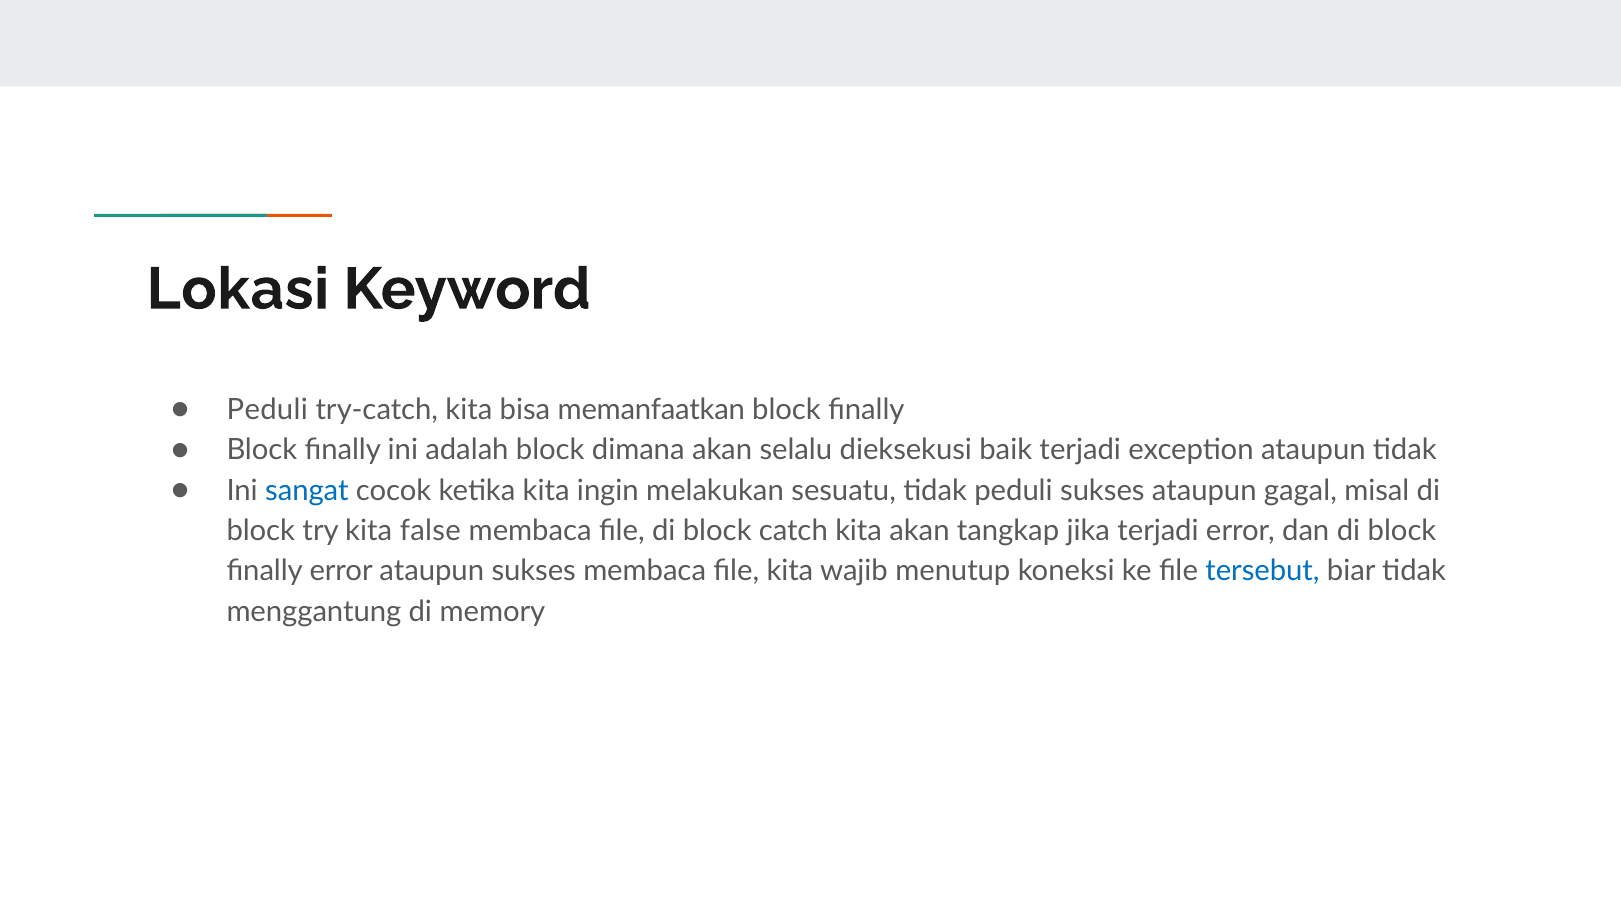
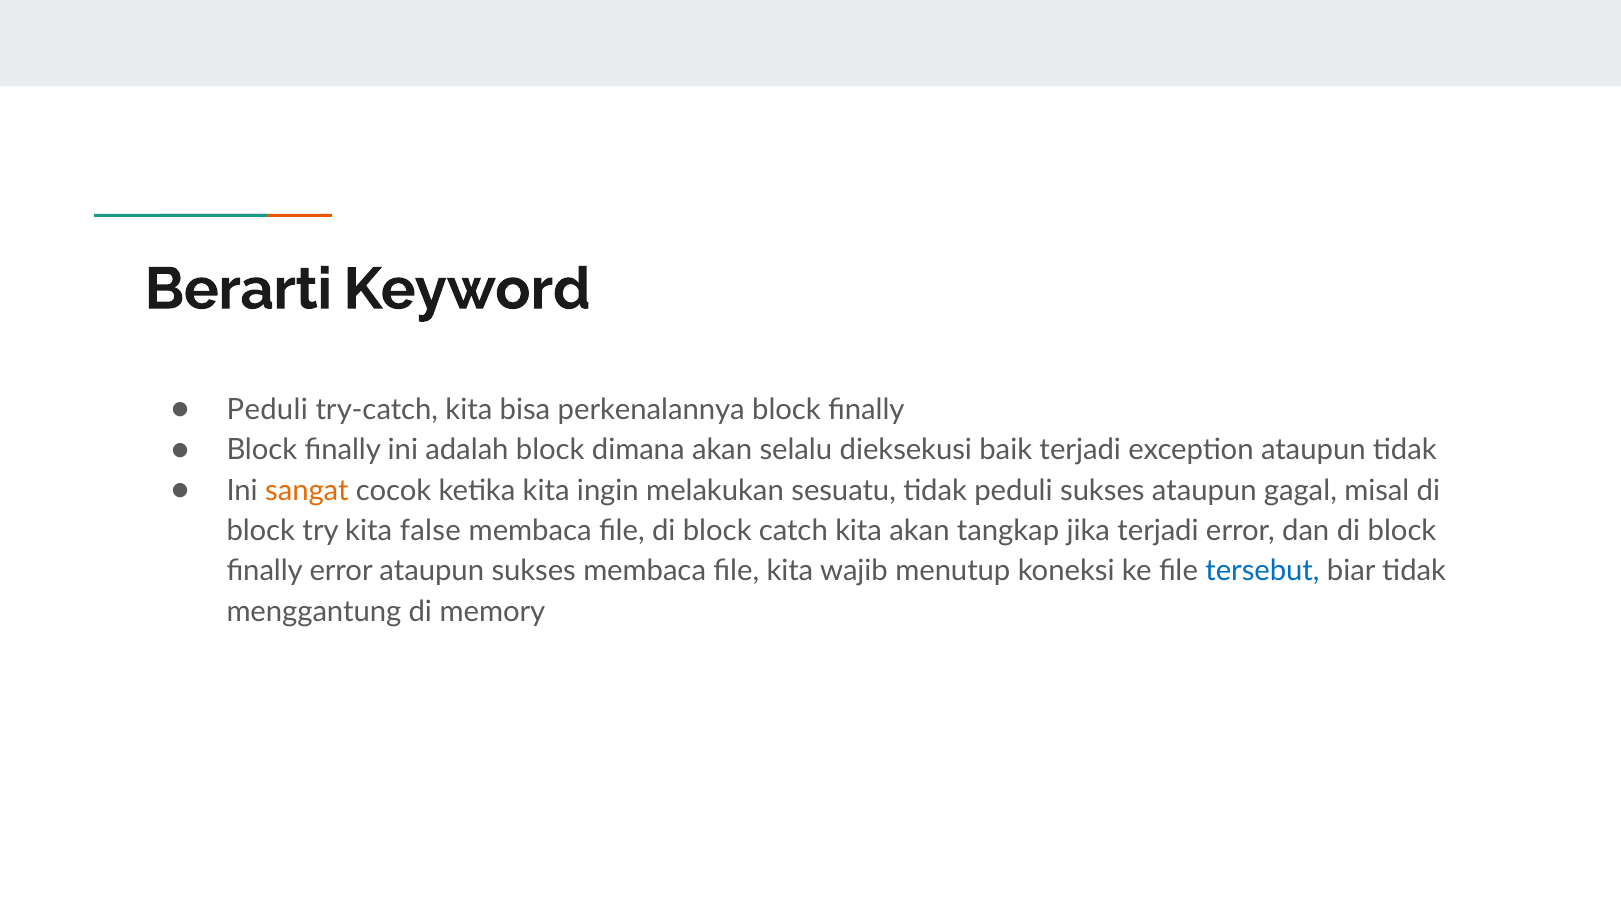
Lokasi: Lokasi -> Berarti (238, 289)
memanfaatkan: memanfaatkan -> perkenalannya (651, 410)
sangat colour: blue -> orange (307, 490)
